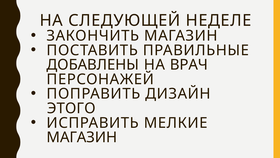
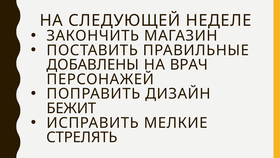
ЭТОГО: ЭТОГО -> БЕЖИТ (71, 108)
МАГАЗИН: МАГАЗИН -> СТРЕЛЯТЬ (82, 137)
